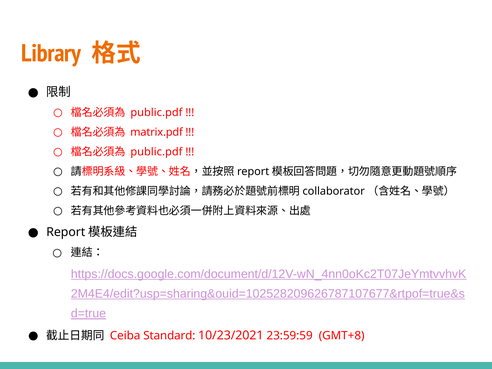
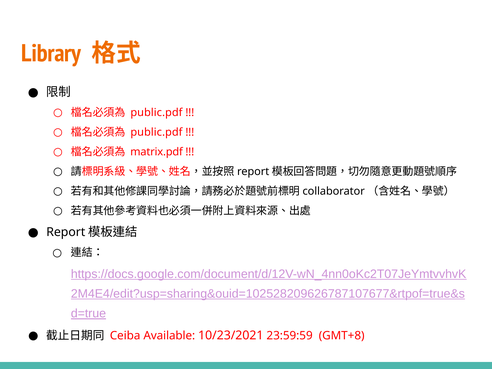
matrix.pdf: matrix.pdf -> public.pdf (156, 132)
public.pdf: public.pdf -> matrix.pdf (157, 152)
Standard: Standard -> Available (169, 336)
